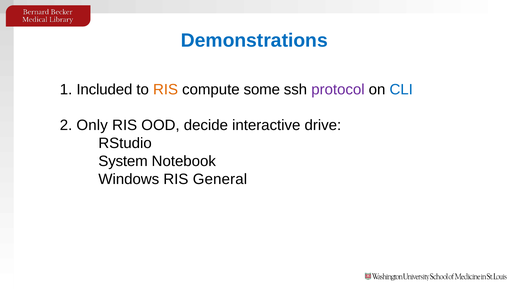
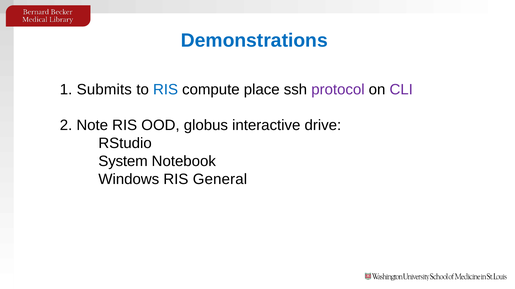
Included: Included -> Submits (104, 90)
RIS colour: orange -> blue (166, 90)
some: some -> place (262, 90)
CLI colour: blue -> purple (401, 90)
Only: Only -> Note (92, 126)
decide: decide -> globus (206, 126)
